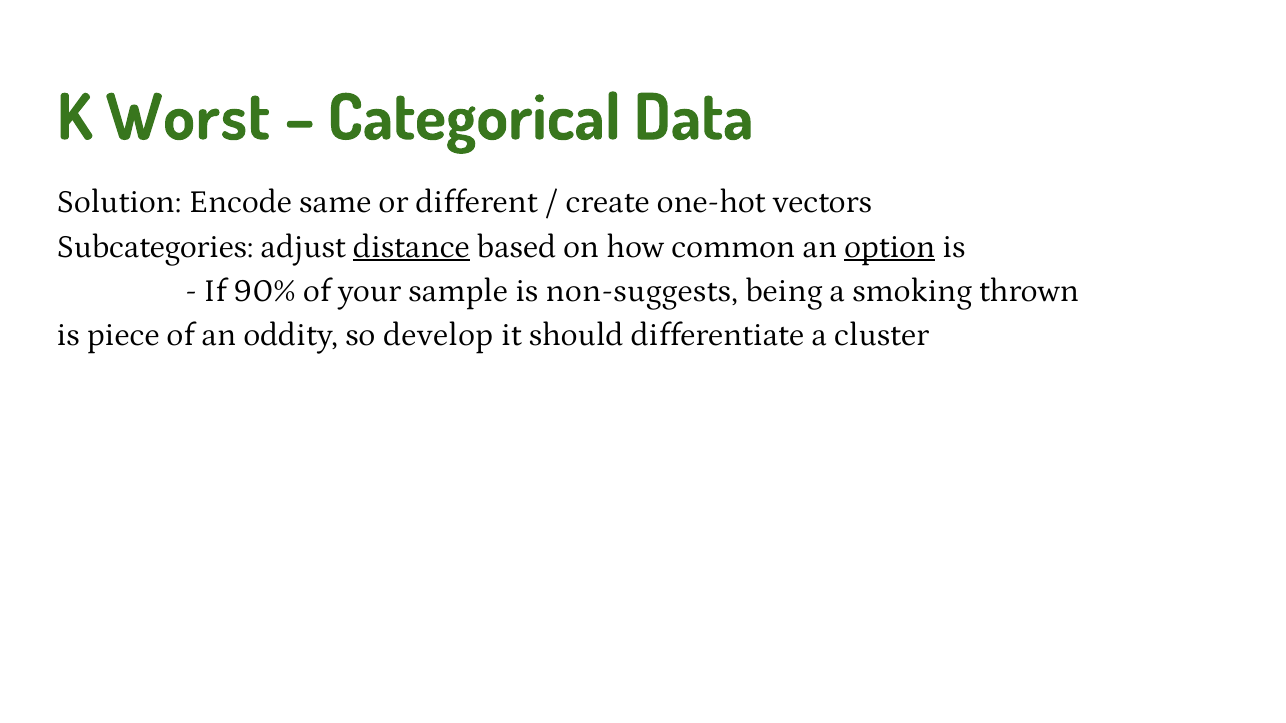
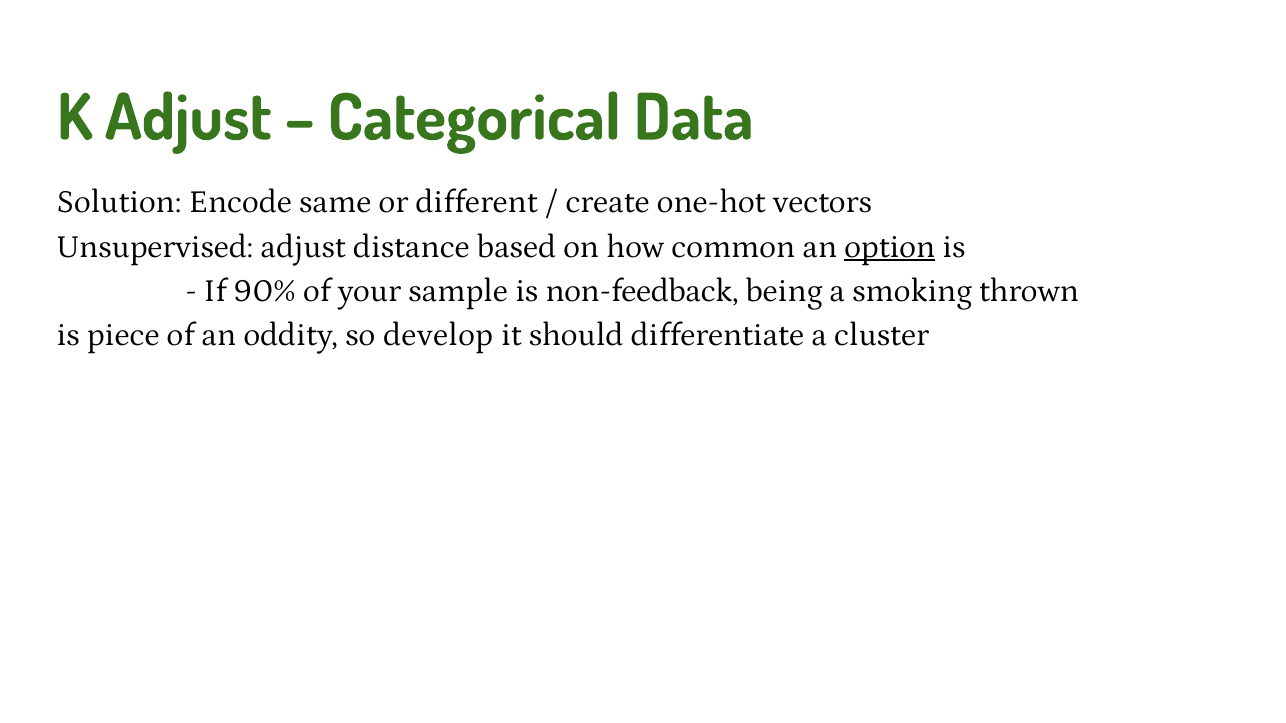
K Worst: Worst -> Adjust (188, 119)
Subcategories: Subcategories -> Unsupervised (155, 247)
distance underline: present -> none (411, 247)
non-suggests: non-suggests -> non-feedback (642, 291)
